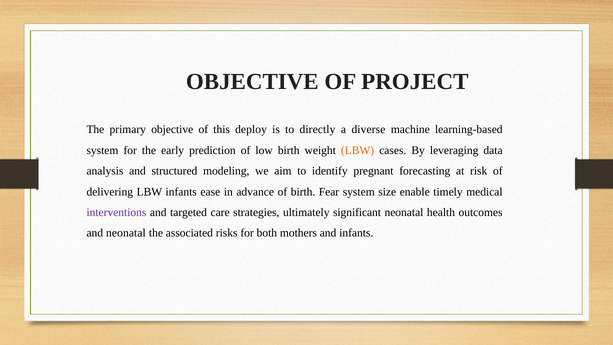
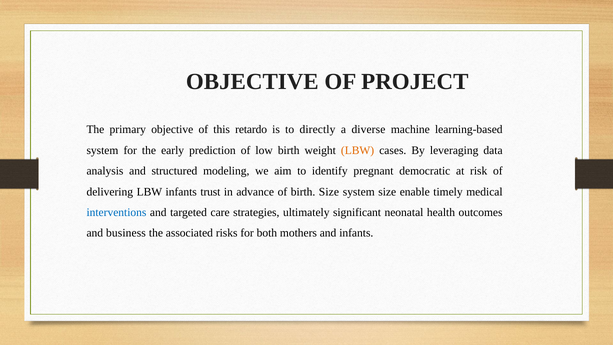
deploy: deploy -> retardo (251, 130)
forecasting: forecasting -> democratic (425, 171)
ease: ease -> trust (210, 192)
birth Fear: Fear -> Size (329, 192)
interventions colour: purple -> blue (116, 212)
and neonatal: neonatal -> business (126, 233)
